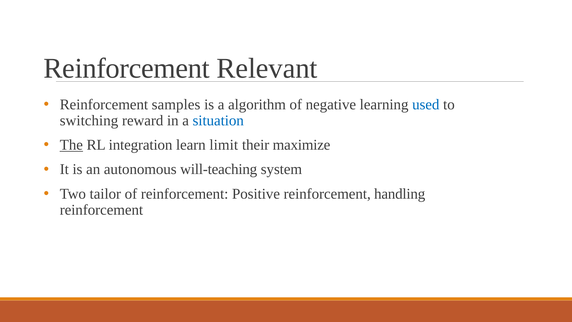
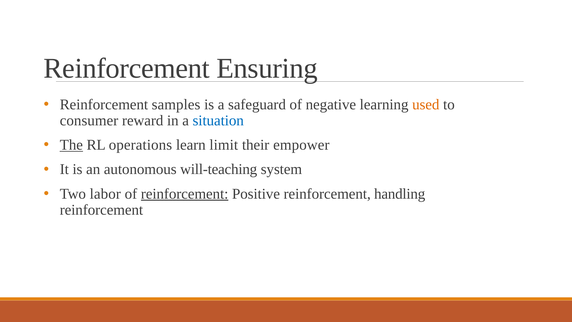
Relevant: Relevant -> Ensuring (267, 68)
algorithm: algorithm -> safeguard (257, 104)
used colour: blue -> orange (426, 104)
switching: switching -> consumer (89, 120)
integration: integration -> operations (140, 145)
maximize: maximize -> empower (301, 145)
tailor: tailor -> labor (105, 194)
reinforcement underline: none -> present (185, 194)
